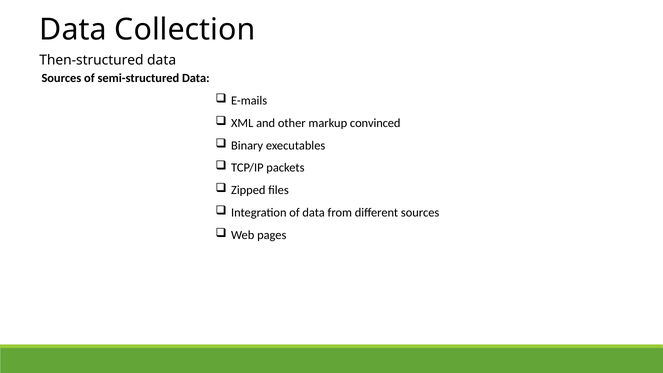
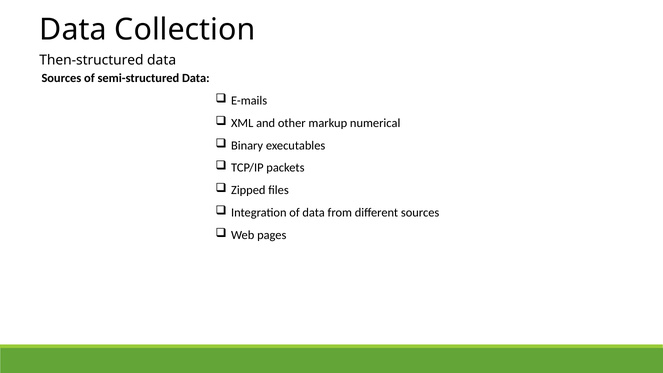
convinced: convinced -> numerical (375, 123)
